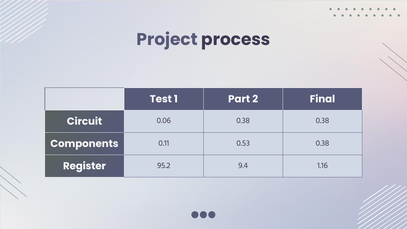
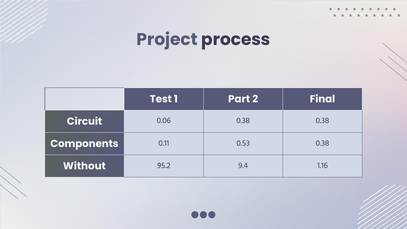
Register: Register -> Without (84, 166)
